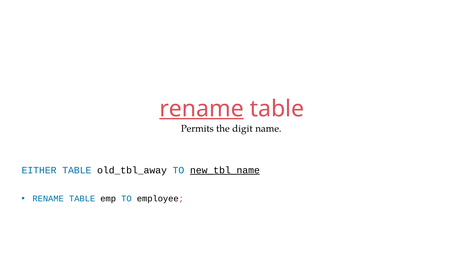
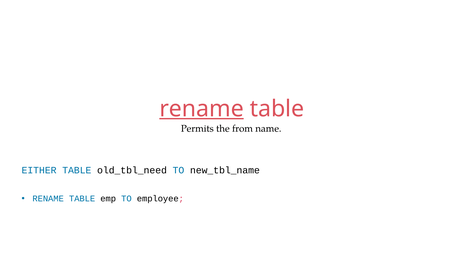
digit: digit -> from (243, 129)
old_tbl_away: old_tbl_away -> old_tbl_need (132, 170)
new_tbl_name underline: present -> none (225, 170)
